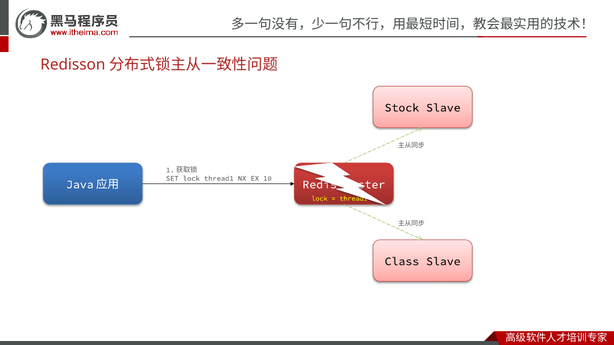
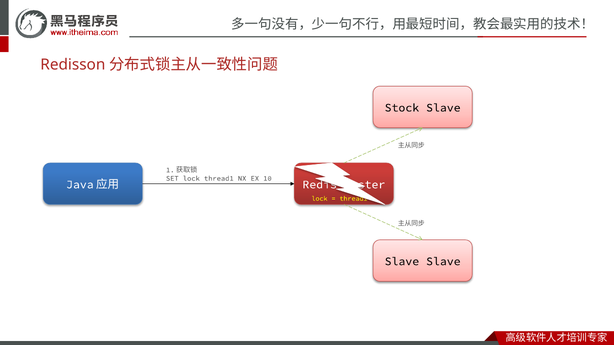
Class: Class -> Slave (402, 262)
